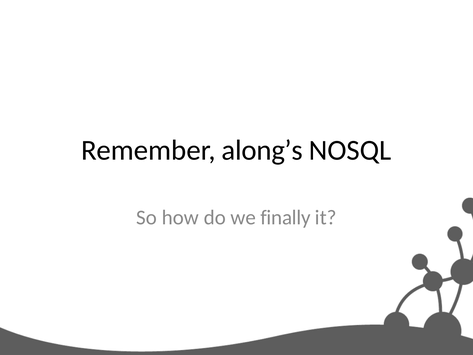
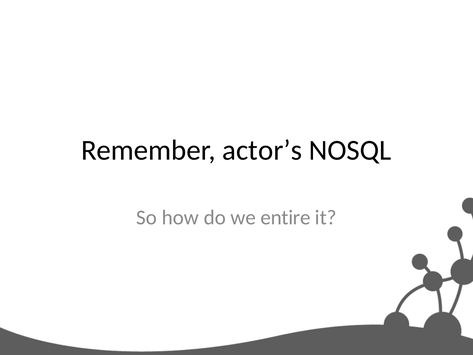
along’s: along’s -> actor’s (262, 150)
finally: finally -> entire (285, 217)
